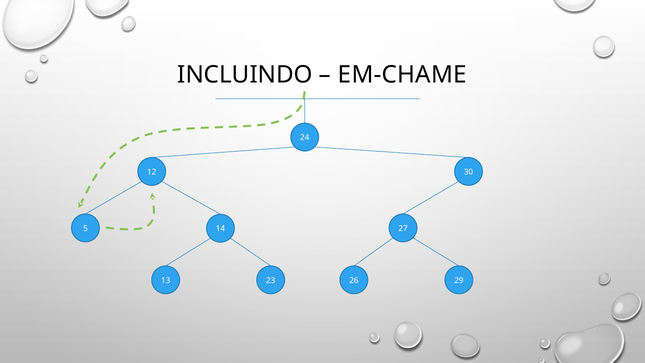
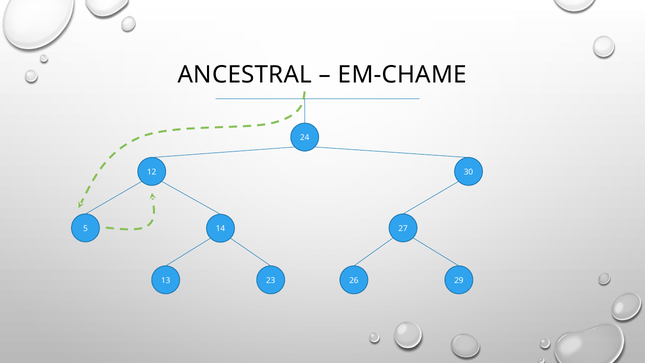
INCLUINDO: INCLUINDO -> ANCESTRAL (245, 75)
